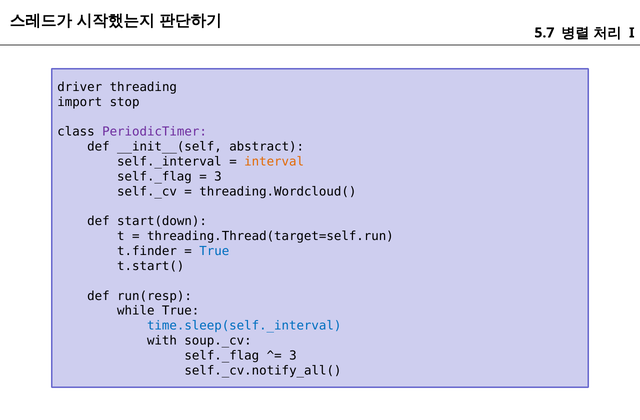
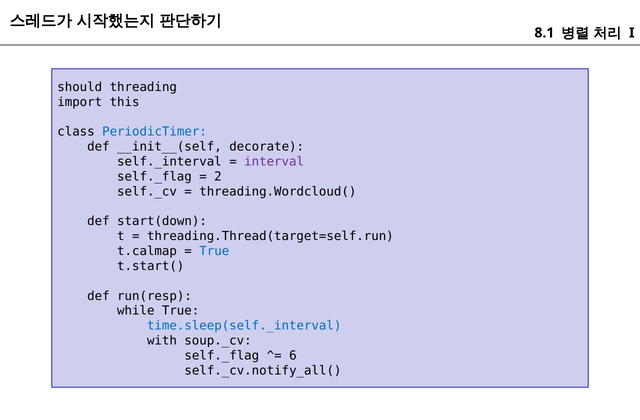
5.7: 5.7 -> 8.1 (544, 33)
driver: driver -> should (80, 87)
stop: stop -> this (125, 102)
PeriodicTimer colour: purple -> blue (155, 132)
abstract: abstract -> decorate (267, 147)
interval colour: orange -> purple (274, 162)
3: 3 -> 2 (218, 177)
t.finder: t.finder -> t.calmap (147, 251)
3: 3 -> 6 (293, 356)
